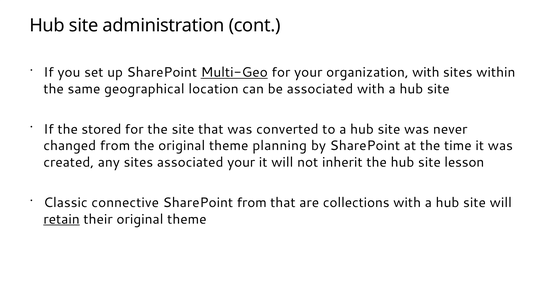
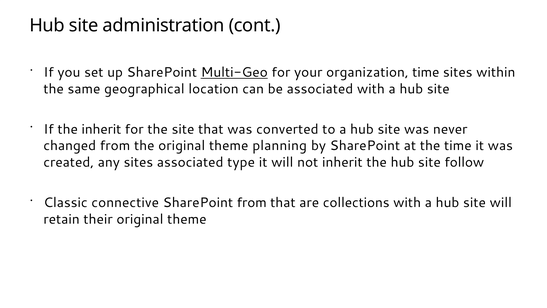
organization with: with -> time (426, 72)
the stored: stored -> inherit (101, 129)
associated your: your -> type (241, 162)
lesson: lesson -> follow (464, 162)
retain underline: present -> none (62, 219)
